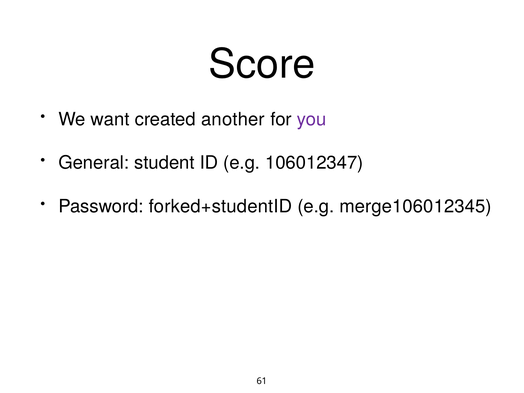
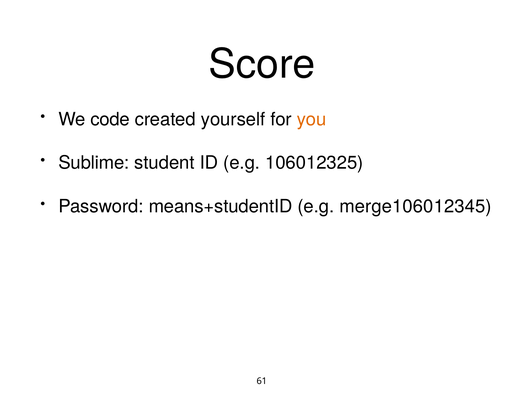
want: want -> code (110, 119)
another: another -> yourself (233, 119)
you colour: purple -> orange (312, 119)
General: General -> Sublime (94, 163)
106012347: 106012347 -> 106012325 (314, 163)
forked+studentID: forked+studentID -> means+studentID (221, 207)
